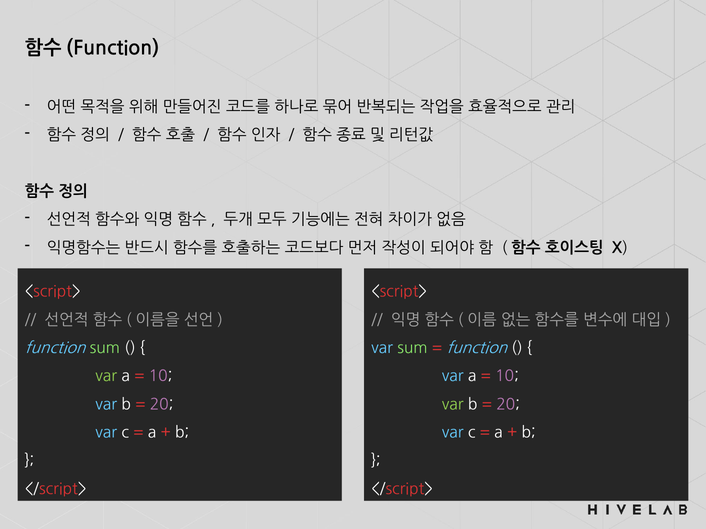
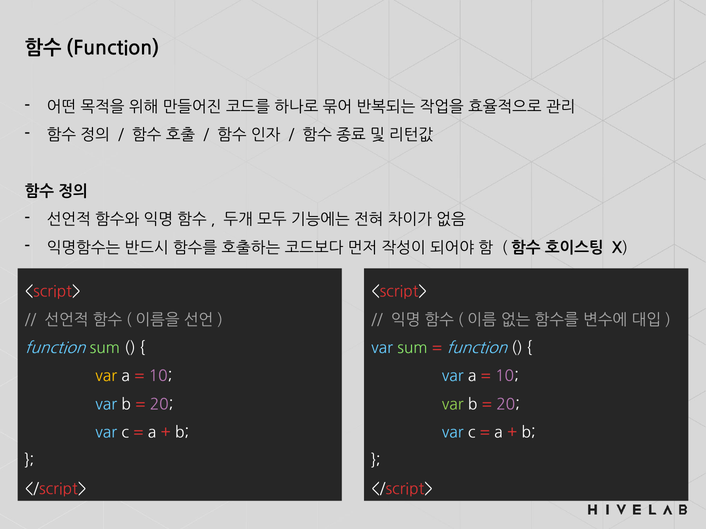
var colour: light green -> yellow (106, 377)
